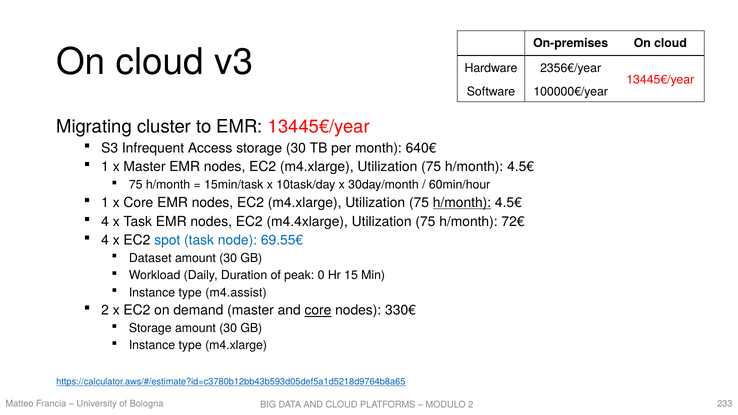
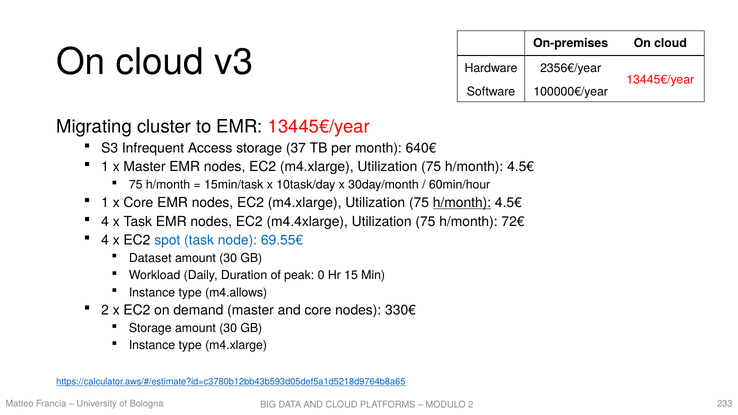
storage 30: 30 -> 37 (296, 148)
m4.assist: m4.assist -> m4.allows (236, 293)
core underline: present -> none (318, 310)
